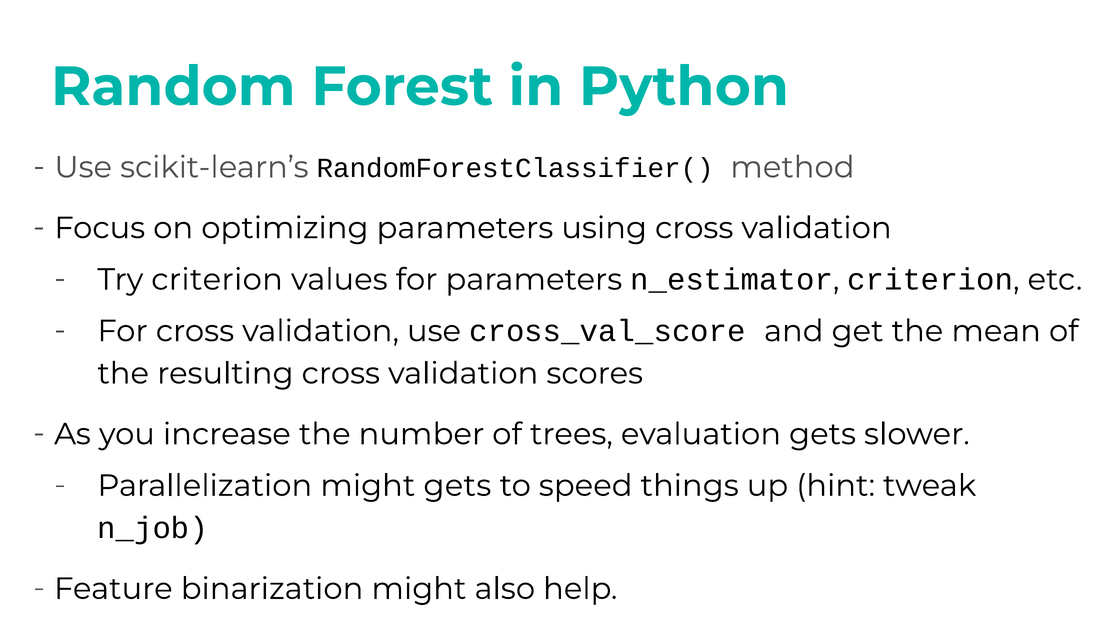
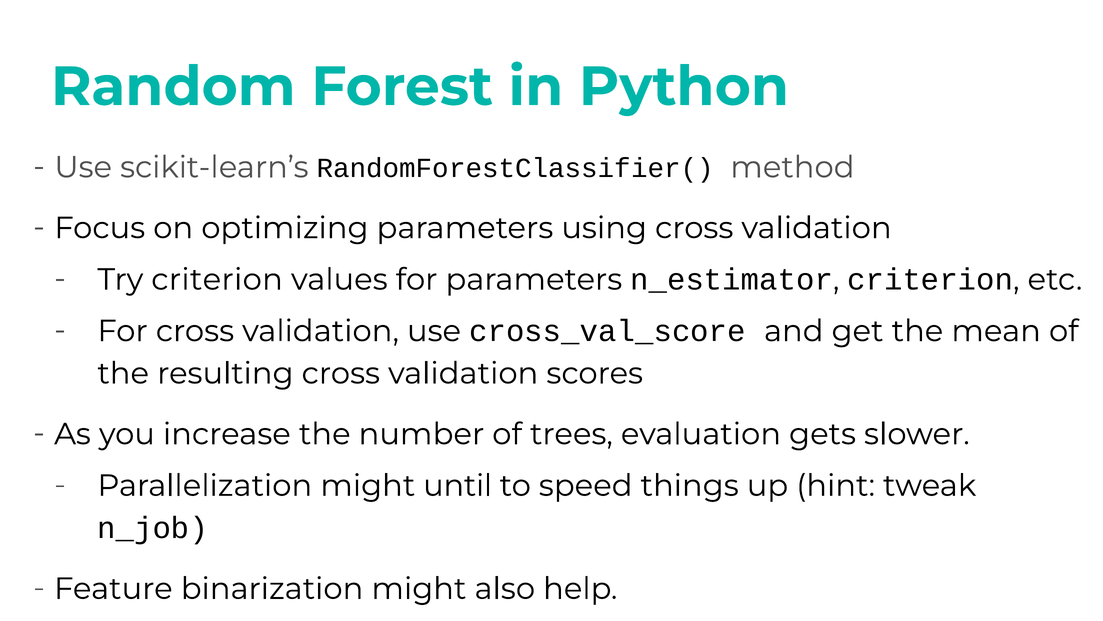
might gets: gets -> until (458, 485)
